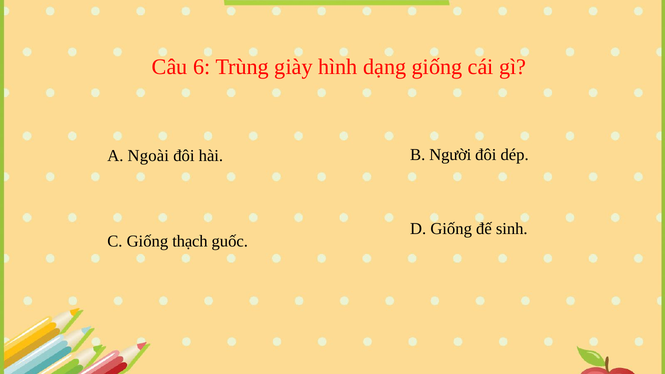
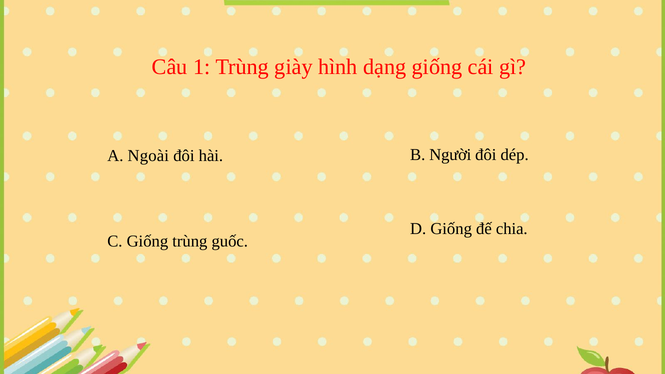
6: 6 -> 1 (202, 67)
sinh: sinh -> chia (512, 229)
Giống thạch: thạch -> trùng (190, 242)
